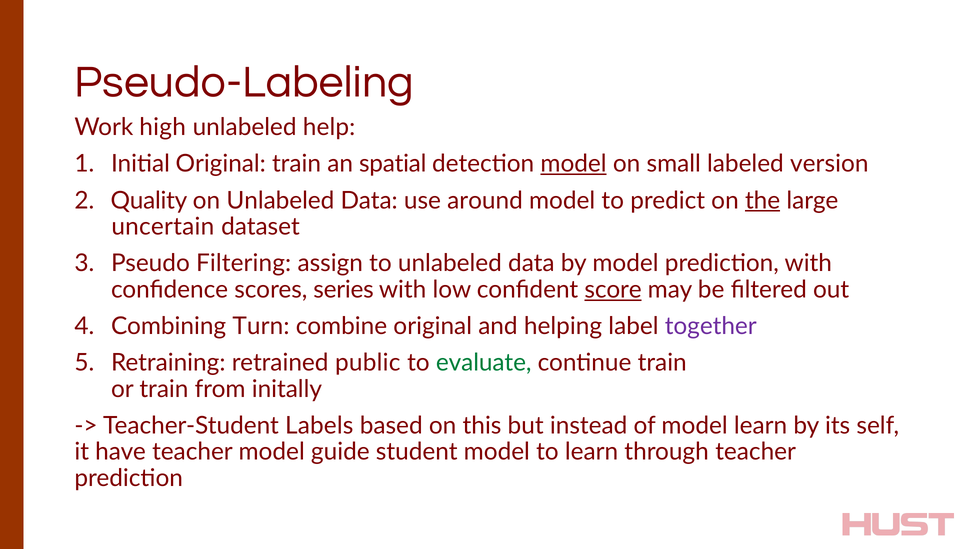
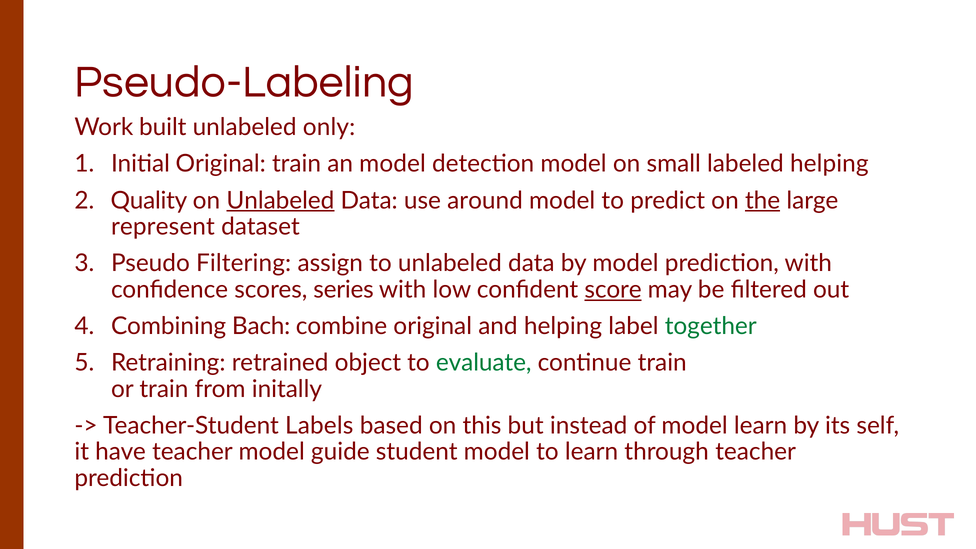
high: high -> built (163, 127)
help: help -> only (329, 127)
an spatial: spatial -> model (393, 164)
model underline: present -> none (574, 164)
labeled version: version -> helping (829, 164)
Unlabeled underline: none -> present (280, 200)
uncertain: uncertain -> represent (163, 227)
Turn: Turn -> Bach (261, 326)
together colour: purple -> green (711, 326)
public: public -> object (368, 363)
